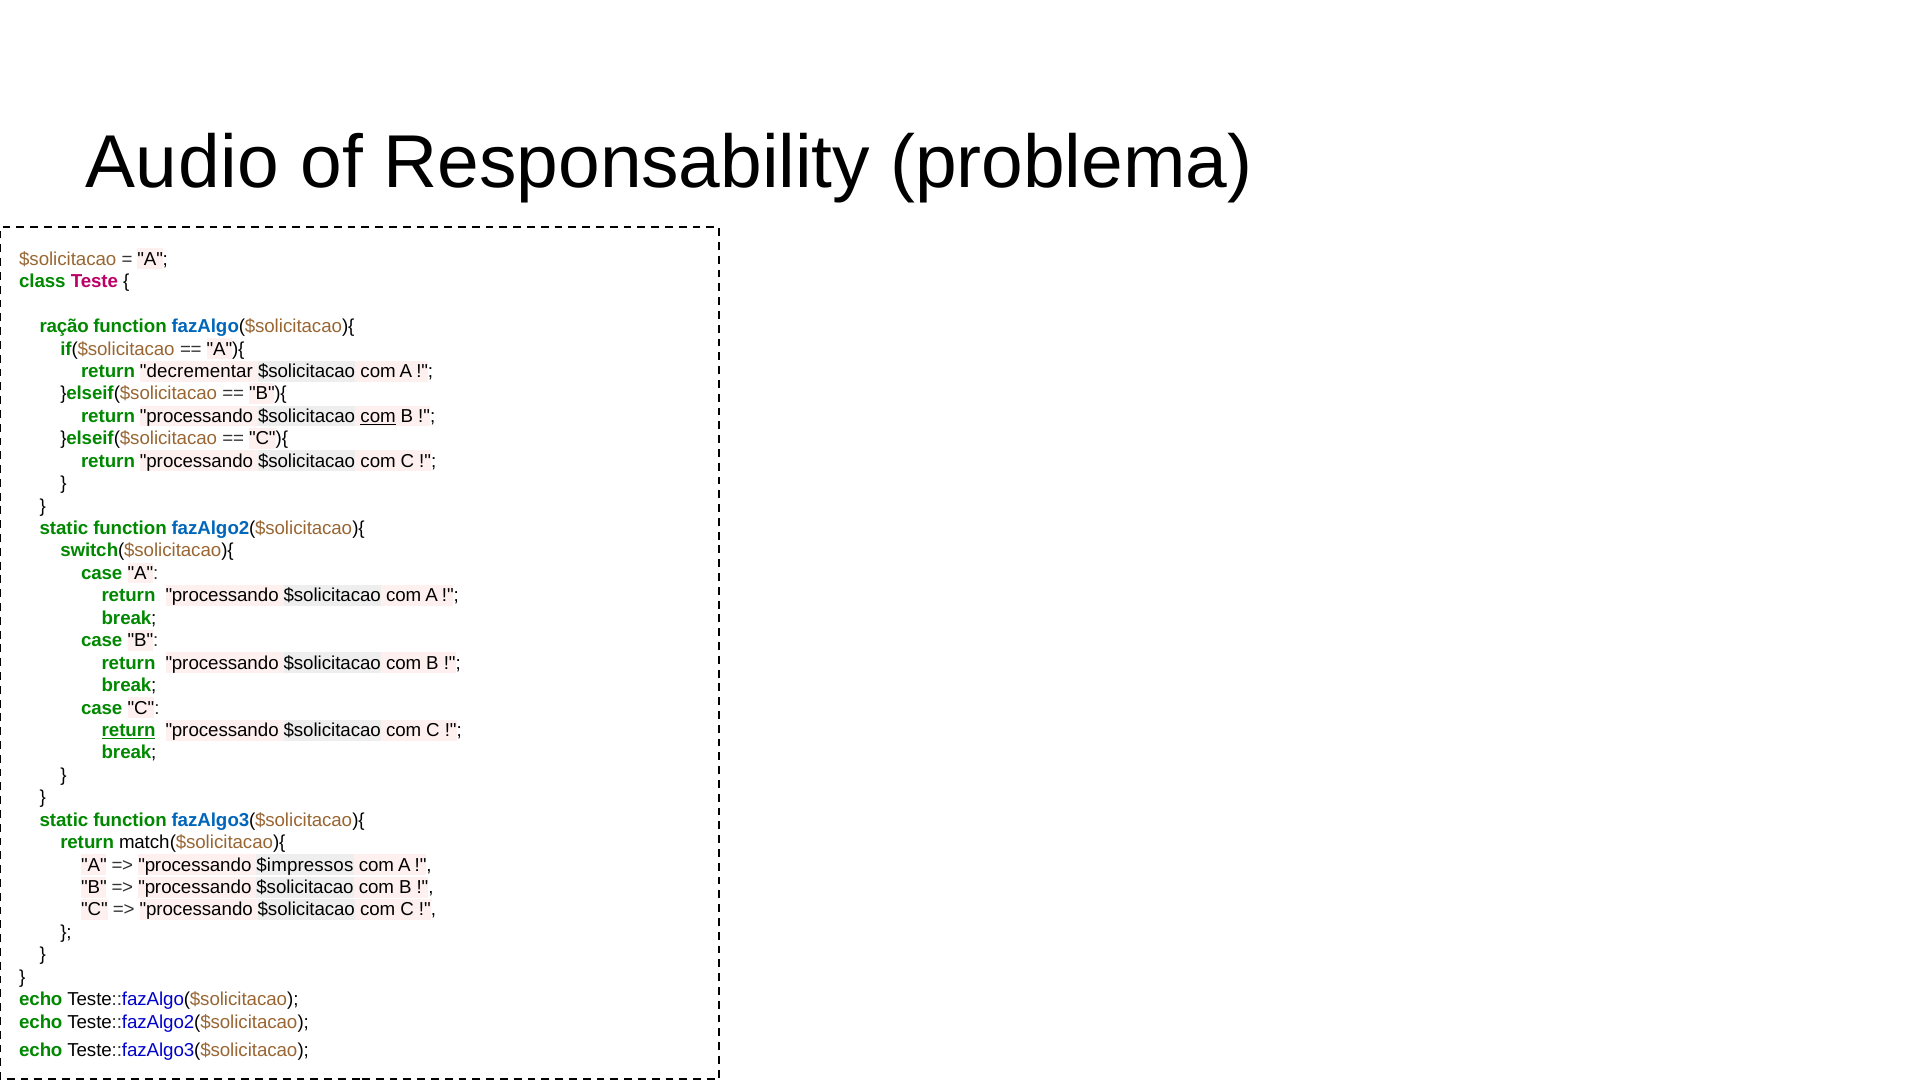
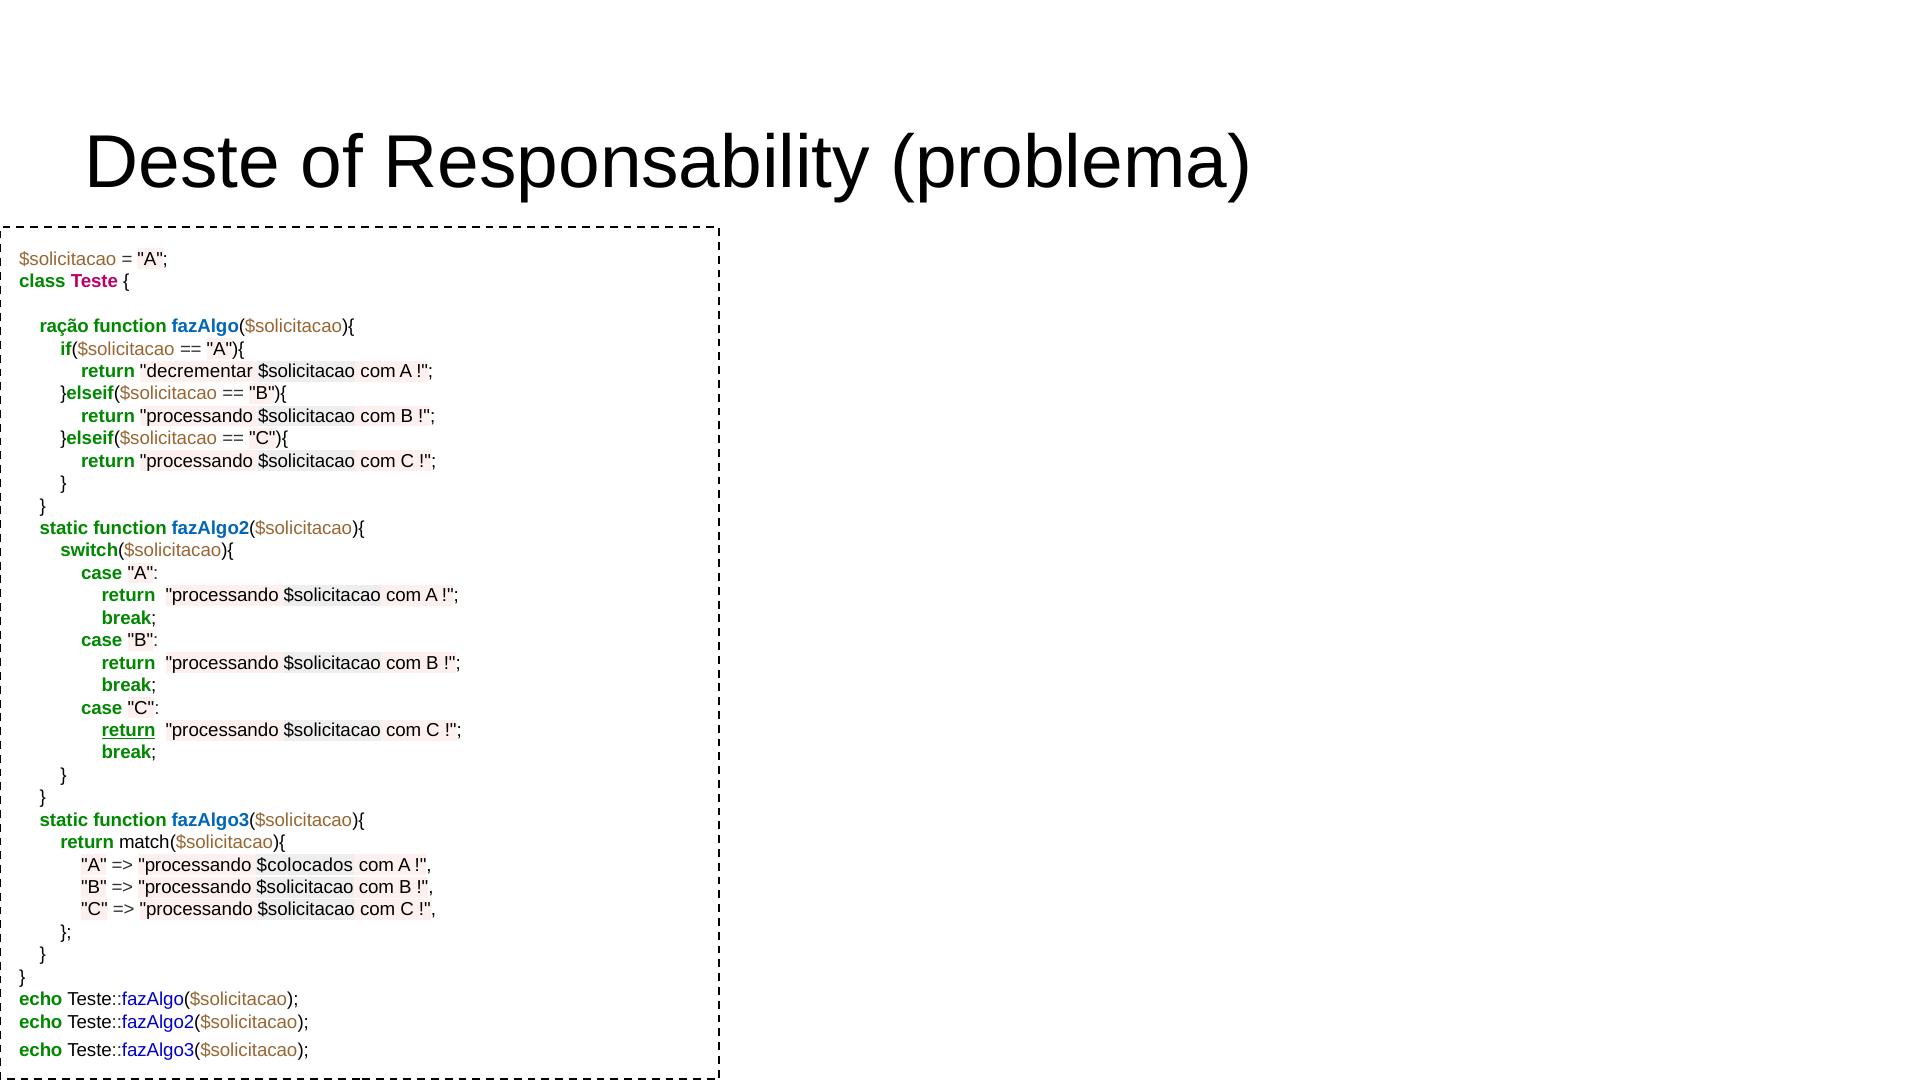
Audio: Audio -> Deste (183, 163)
com underline: present -> none (378, 416)
$impressos: $impressos -> $colocados (305, 865)
